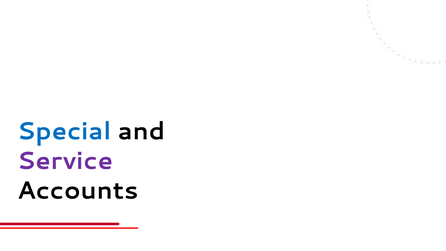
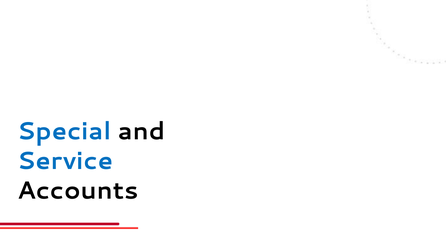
Service colour: purple -> blue (65, 161)
